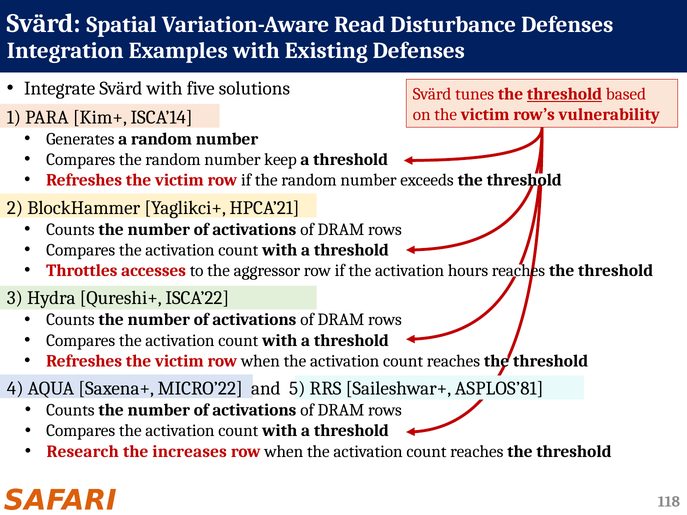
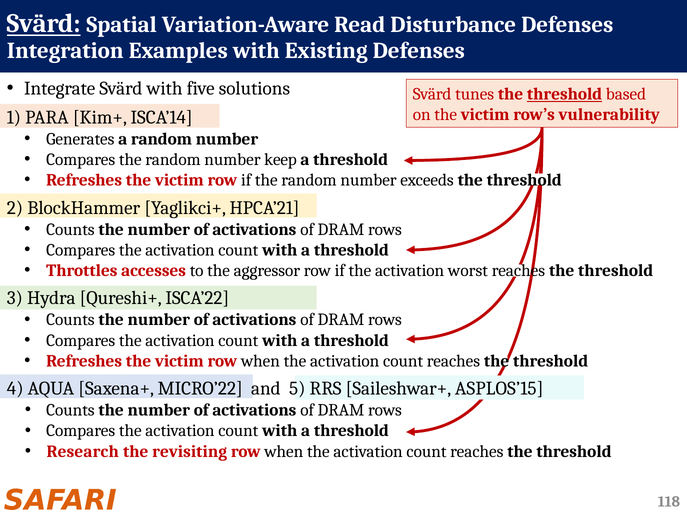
Svärd underline: none -> present (44, 24)
hours: hours -> worst (468, 271)
ASPLOS’81: ASPLOS’81 -> ASPLOS’15 (499, 389)
increases: increases -> revisiting (190, 452)
